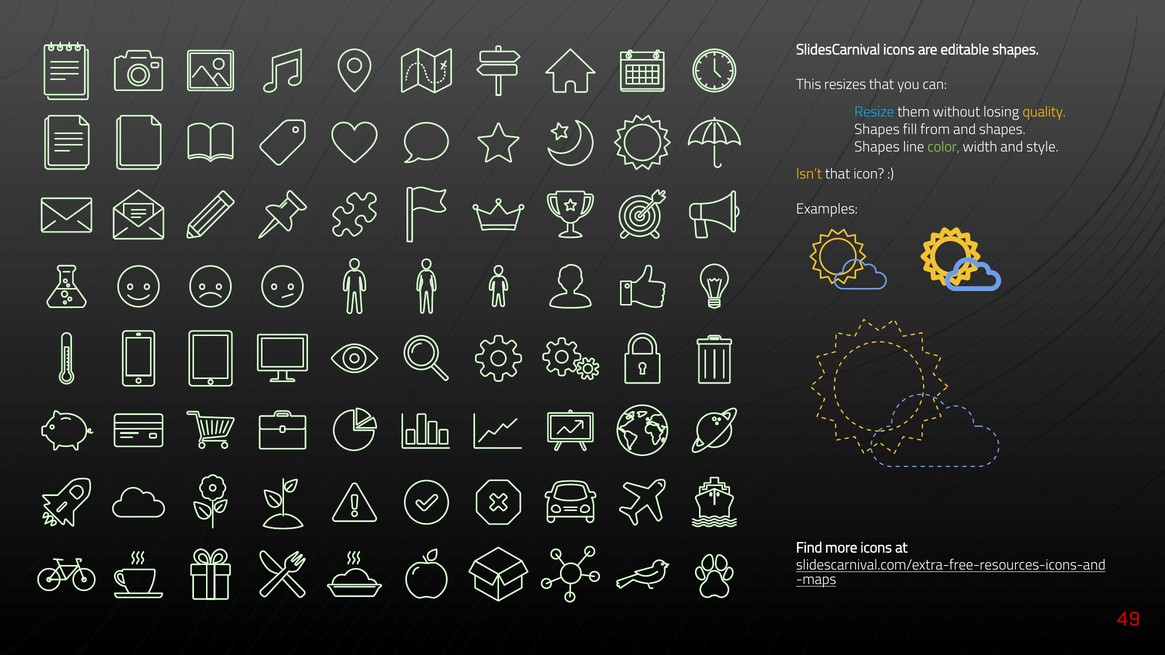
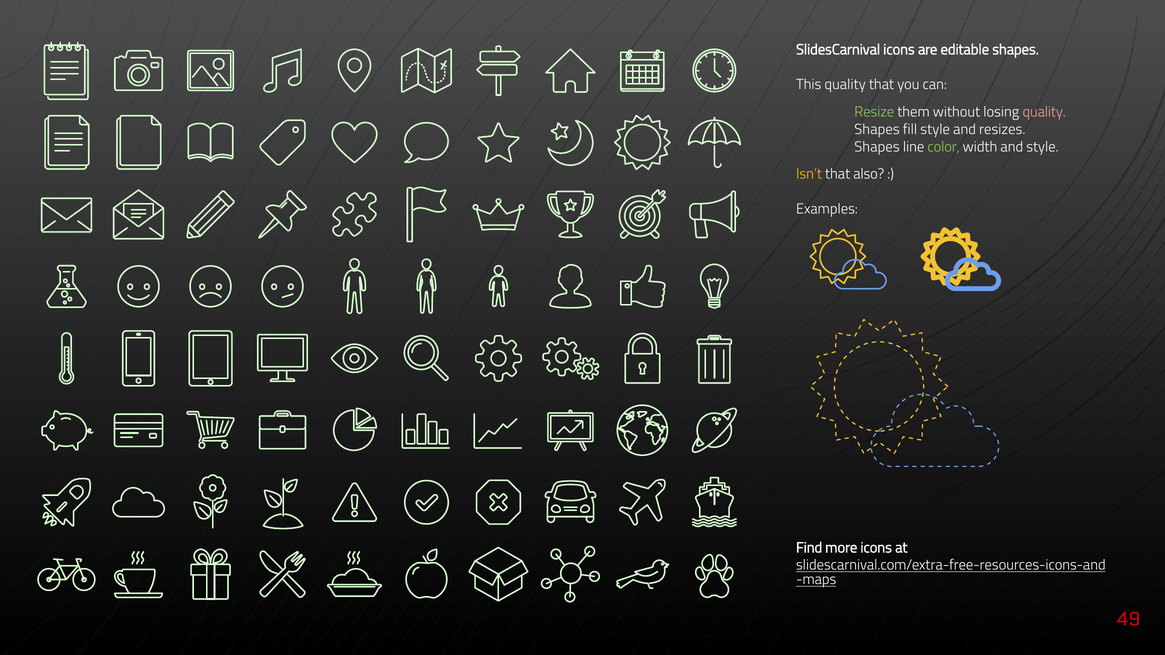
This resizes: resizes -> quality (845, 85)
Resize colour: light blue -> light green (874, 112)
quality colour: yellow -> pink (1044, 112)
fill from: from -> style (935, 129)
and shapes: shapes -> resizes (1002, 129)
icon: icon -> also (869, 174)
